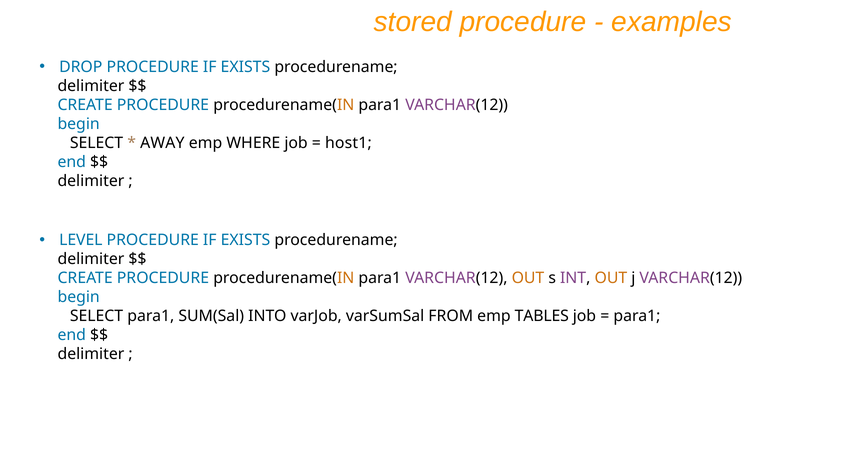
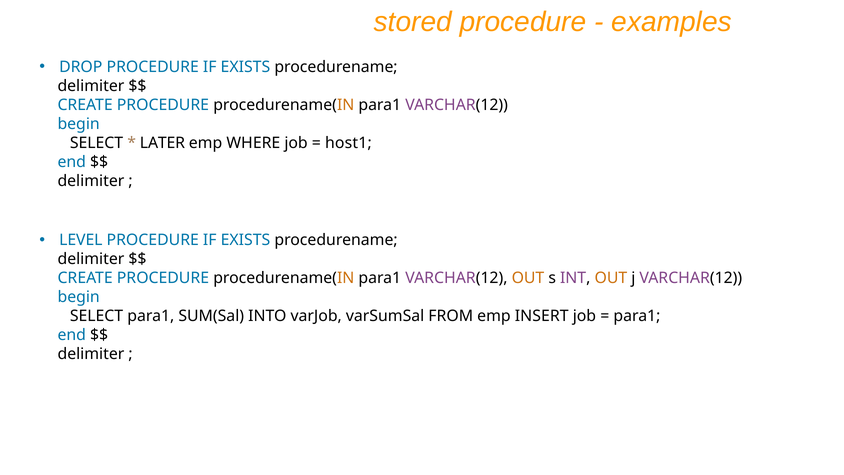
AWAY: AWAY -> LATER (162, 143)
TABLES: TABLES -> INSERT (542, 316)
